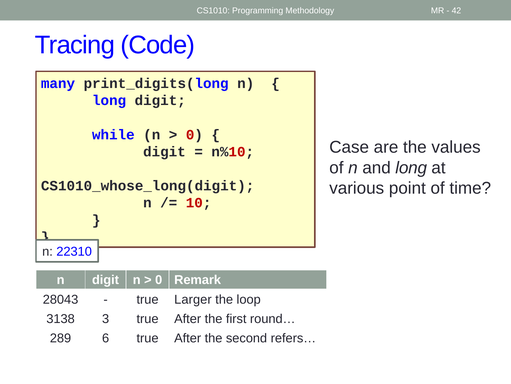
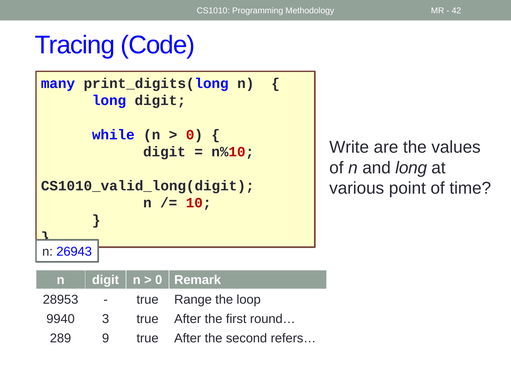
Case: Case -> Write (349, 147)
CS1010_whose_long(digit: CS1010_whose_long(digit -> CS1010_valid_long(digit (148, 186)
22310: 22310 -> 26943 (74, 251)
28043: 28043 -> 28953 (61, 299)
Larger: Larger -> Range (193, 299)
3138: 3138 -> 9940 (61, 318)
6: 6 -> 9 (106, 338)
